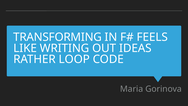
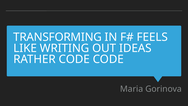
RATHER LOOP: LOOP -> CODE (74, 59)
